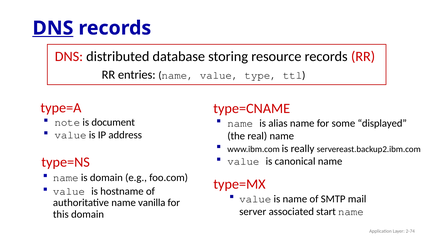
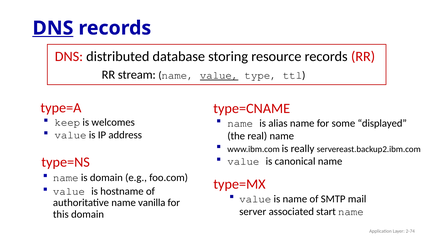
entries: entries -> stream (137, 75)
value underline: none -> present (219, 76)
note: note -> keep (67, 123)
document: document -> welcomes (113, 123)
